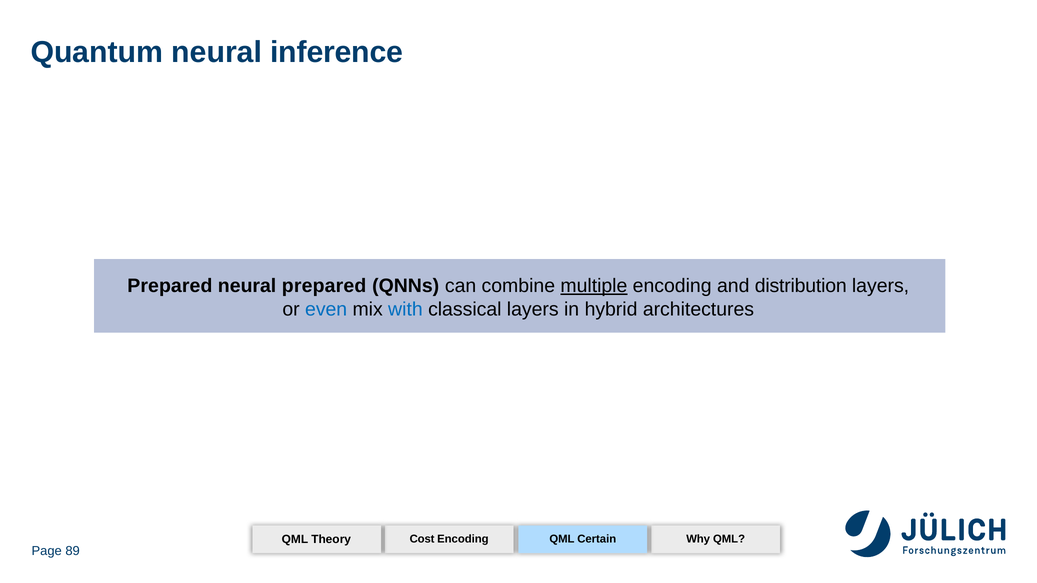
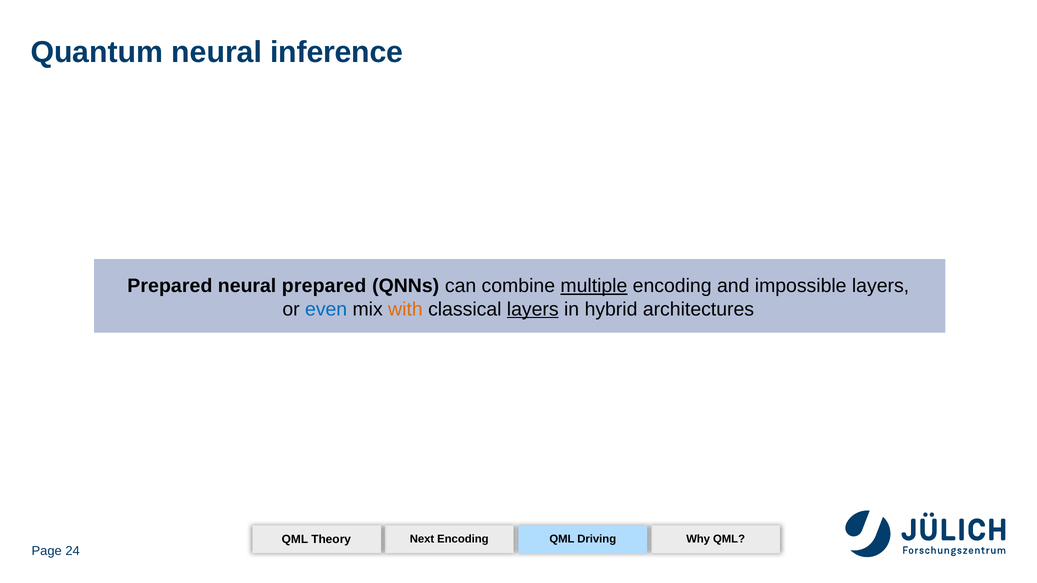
distribution: distribution -> impossible (801, 286)
with colour: blue -> orange (405, 309)
layers underline: none -> present (533, 309)
Cost: Cost -> Next (422, 539)
Certain: Certain -> Driving (597, 539)
89: 89 -> 24 (73, 551)
